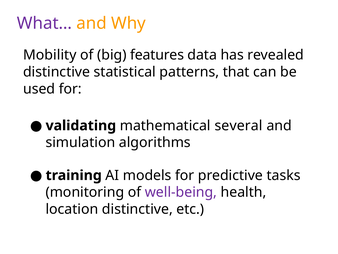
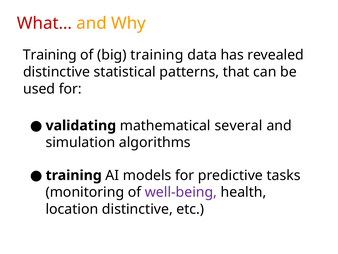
What… colour: purple -> red (44, 23)
Mobility: Mobility -> Training (50, 55)
big features: features -> training (157, 55)
